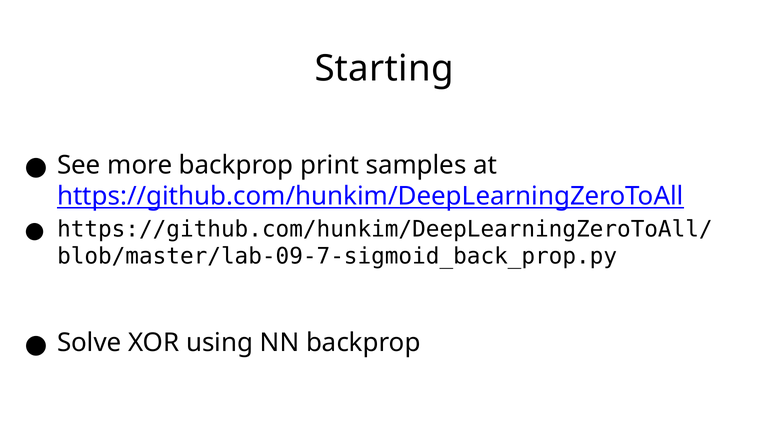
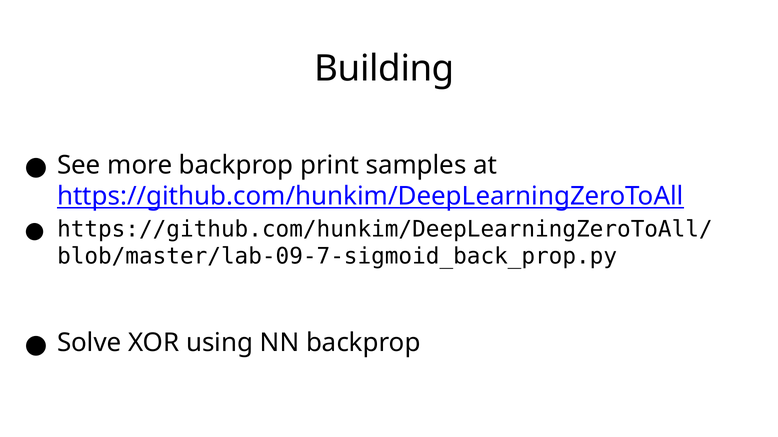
Starting: Starting -> Building (384, 69)
